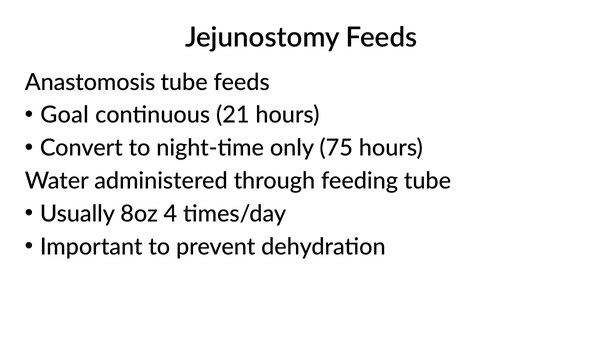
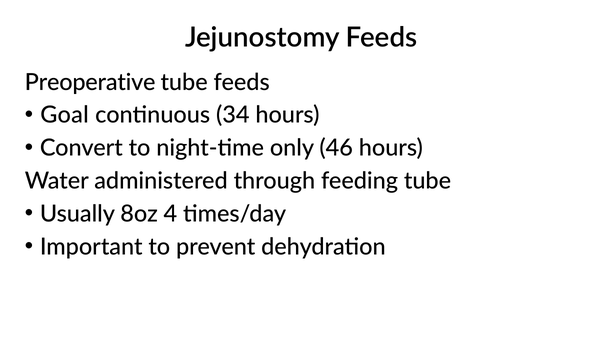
Anastomosis: Anastomosis -> Preoperative (90, 82)
21: 21 -> 34 (233, 115)
75: 75 -> 46 (336, 148)
